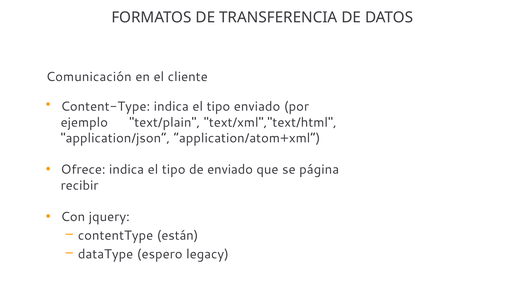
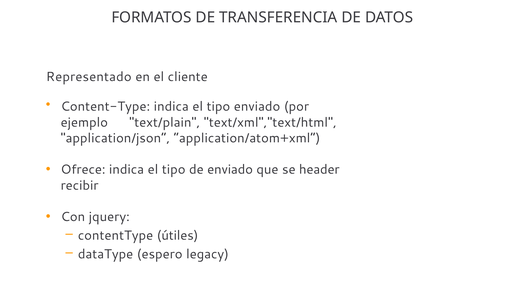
Comunicación: Comunicación -> Representado (89, 77)
página: página -> header (319, 170)
están: están -> útiles (178, 236)
